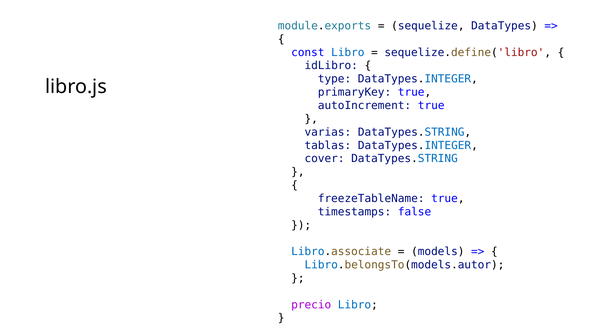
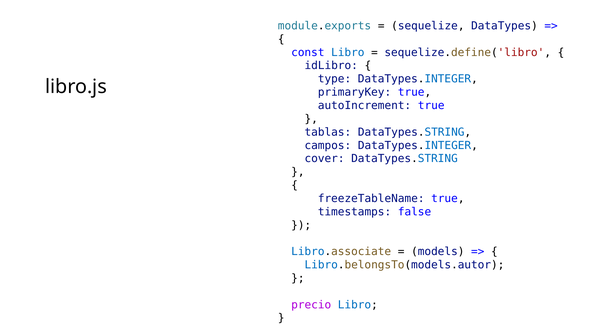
varias: varias -> tablas (328, 132)
tablas: tablas -> campos (328, 146)
